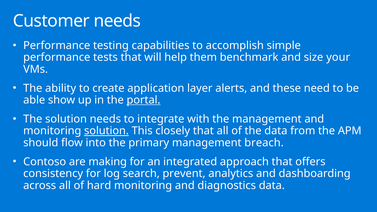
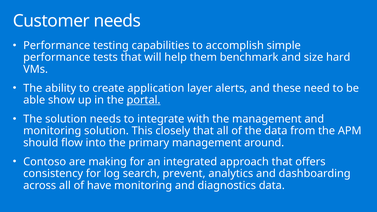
your: your -> hard (338, 57)
solution underline: present -> none (106, 131)
breach: breach -> around (264, 143)
hard: hard -> have (99, 185)
